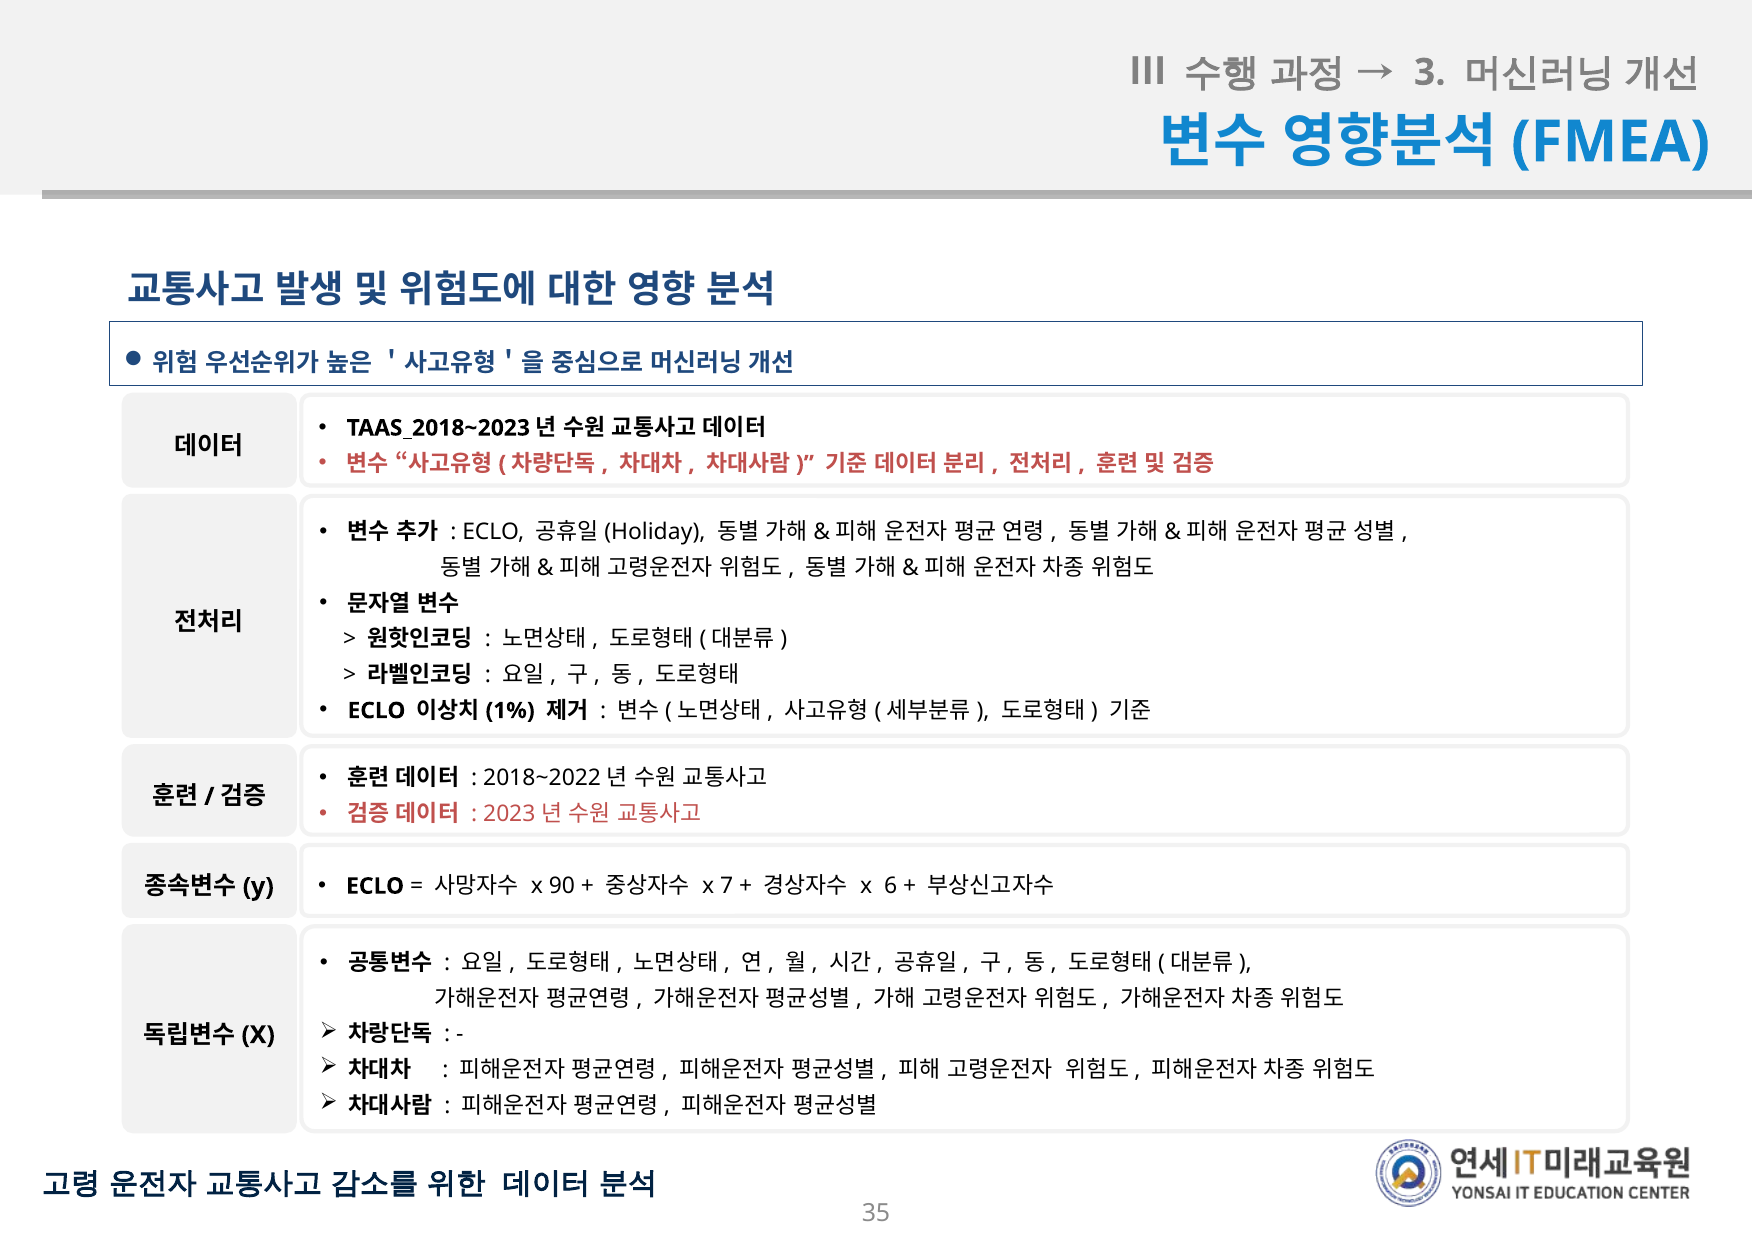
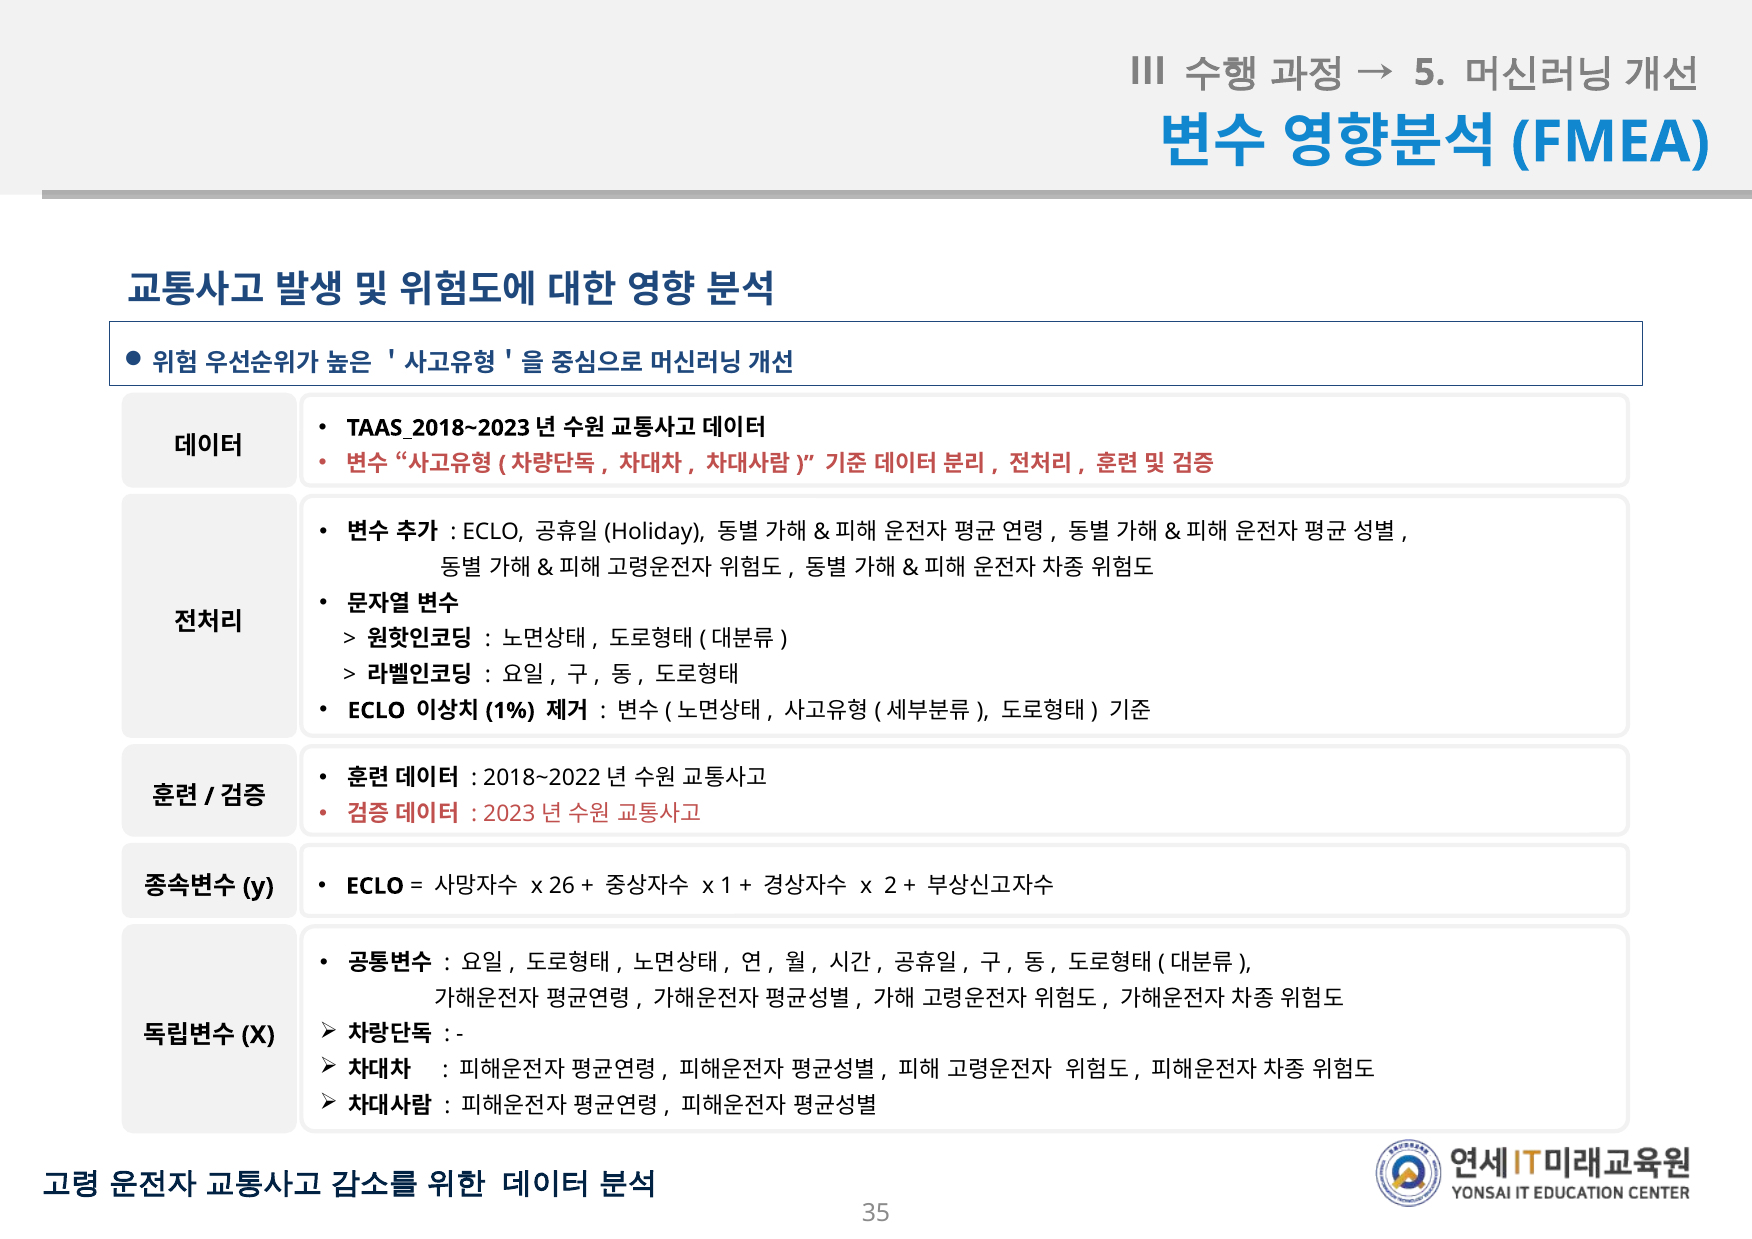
3: 3 -> 5 (1430, 72)
90: 90 -> 26 (562, 886)
7: 7 -> 1 (727, 886)
6: 6 -> 2 (891, 886)
